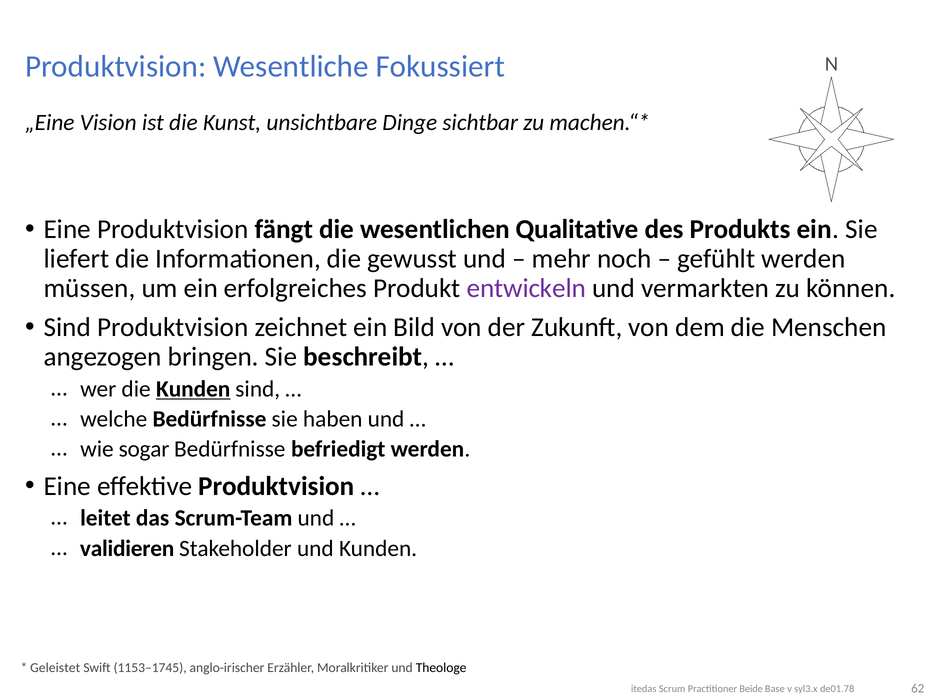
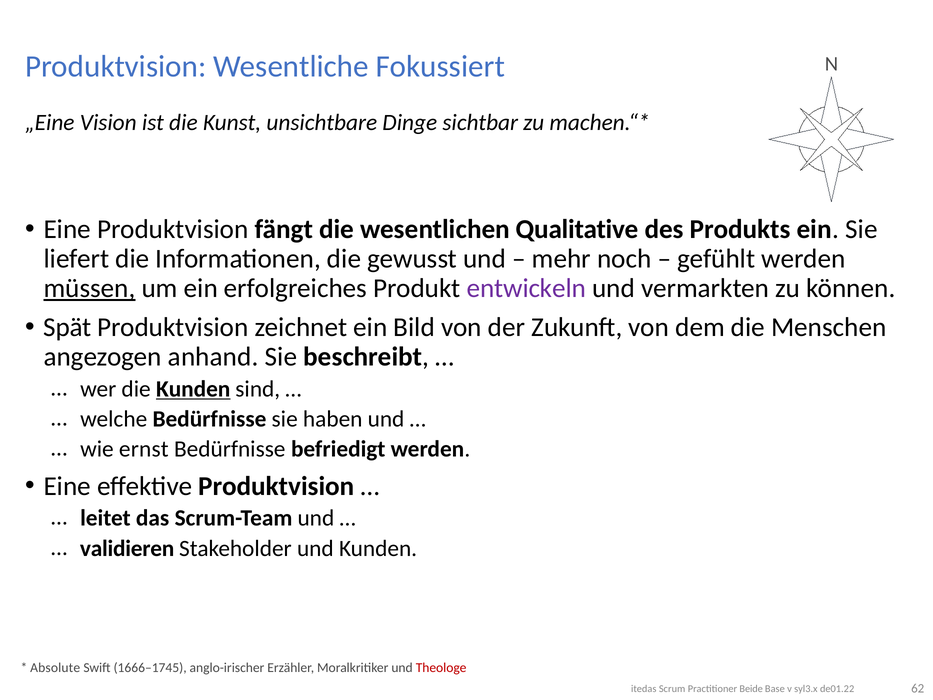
müssen underline: none -> present (90, 288)
Sind: Sind -> Spät (68, 327)
bringen: bringen -> anhand (213, 357)
sogar: sogar -> ernst (144, 449)
Geleistet: Geleistet -> Absolute (55, 667)
1153–1745: 1153–1745 -> 1666–1745 (150, 667)
Theologe colour: black -> red (441, 667)
de01.78: de01.78 -> de01.22 (837, 688)
